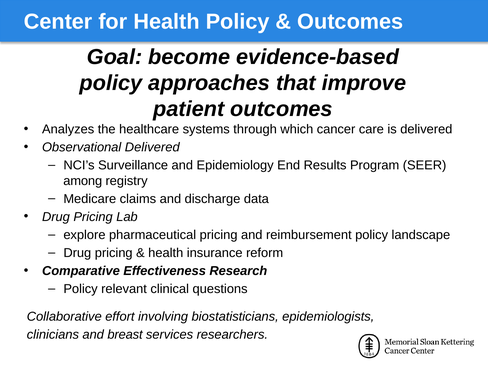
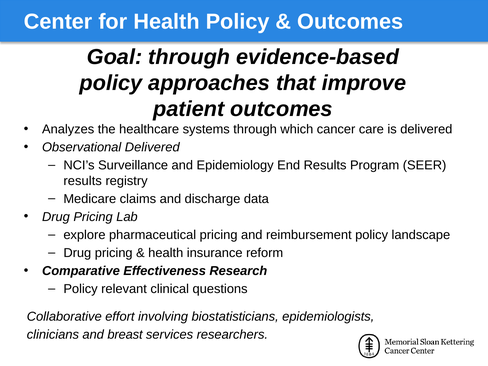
Goal become: become -> through (189, 57)
among: among -> results (83, 181)
